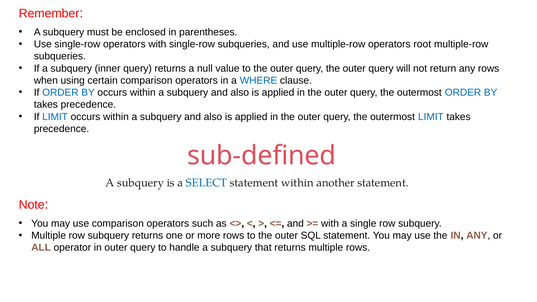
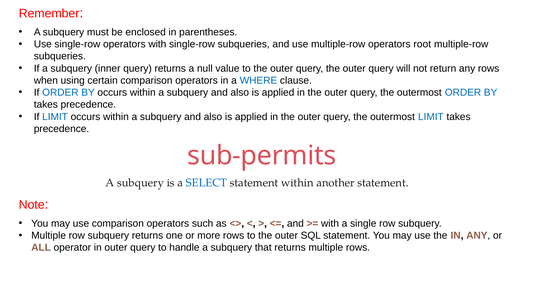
sub-defined: sub-defined -> sub-permits (262, 156)
